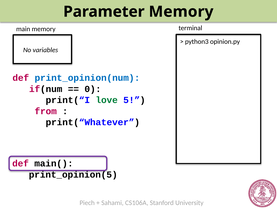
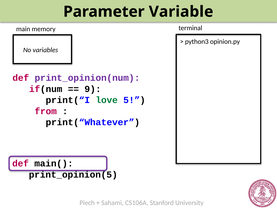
Parameter Memory: Memory -> Variable (181, 12)
print_opinion(num colour: blue -> purple (87, 78)
0: 0 -> 9 (93, 89)
